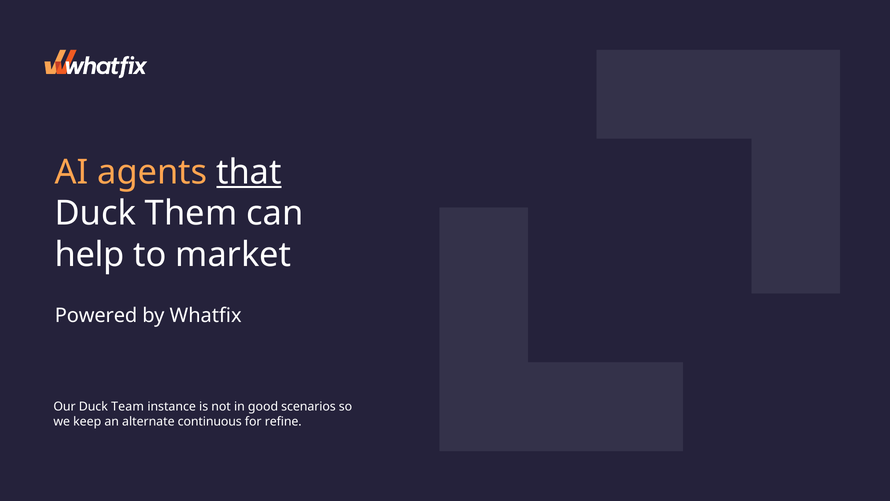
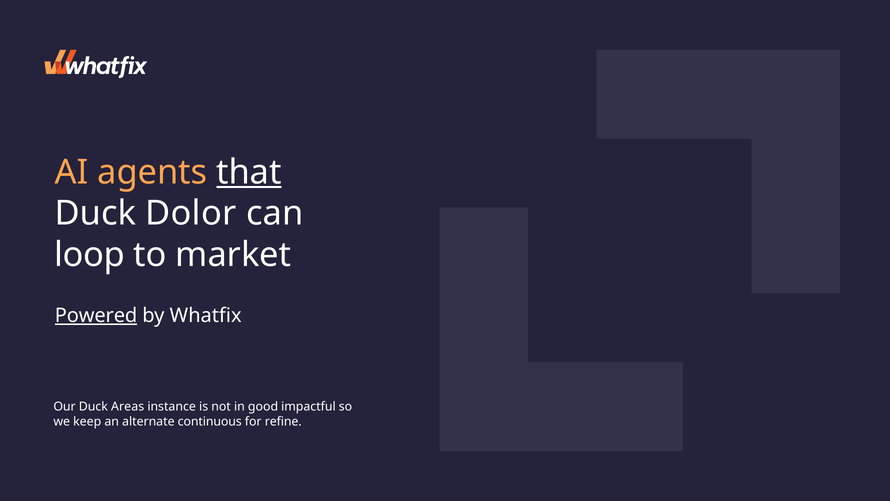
Them: Them -> Dolor (191, 213)
help: help -> loop (90, 255)
Powered underline: none -> present (96, 315)
Team: Team -> Areas (128, 406)
scenarios: scenarios -> impactful (308, 406)
